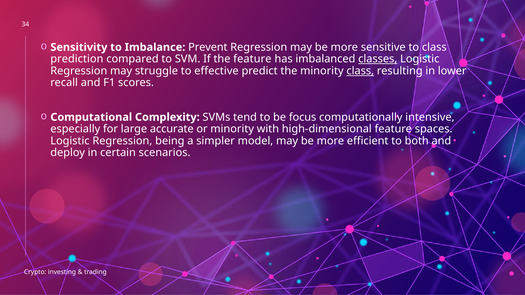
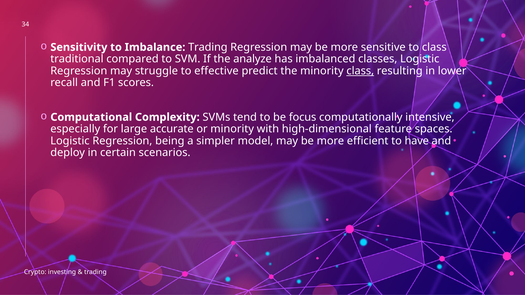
Imbalance Prevent: Prevent -> Trading (208, 47)
prediction: prediction -> traditional (77, 59)
the feature: feature -> analyze (252, 59)
classes underline: present -> none (378, 59)
both: both -> have (417, 141)
